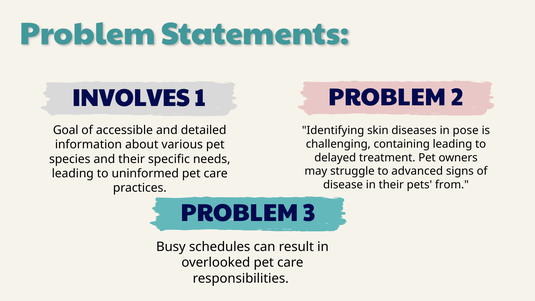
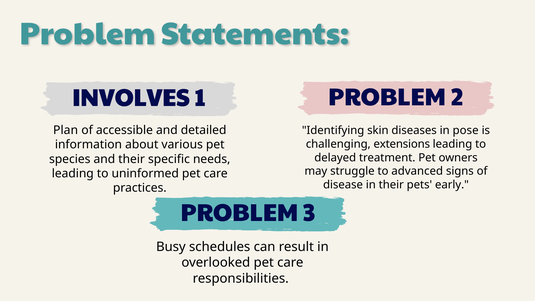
Goal: Goal -> Plan (66, 130)
containing: containing -> extensions (402, 144)
from: from -> early (452, 185)
